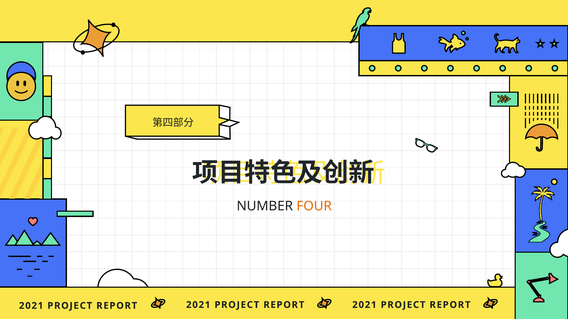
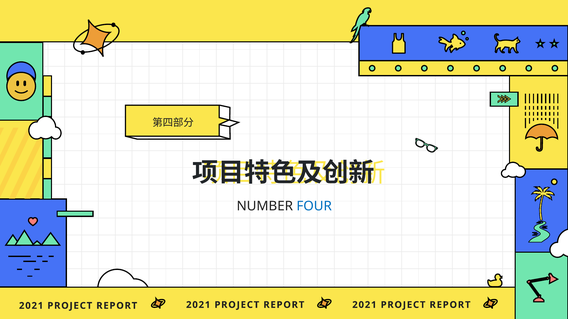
FOUR colour: orange -> blue (314, 206)
